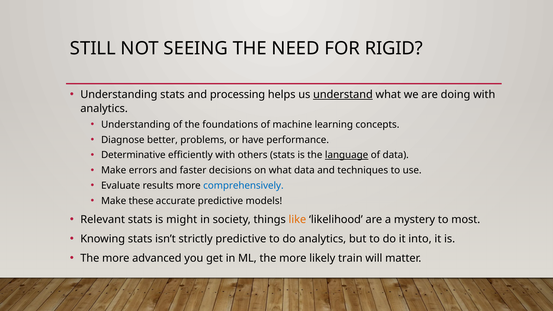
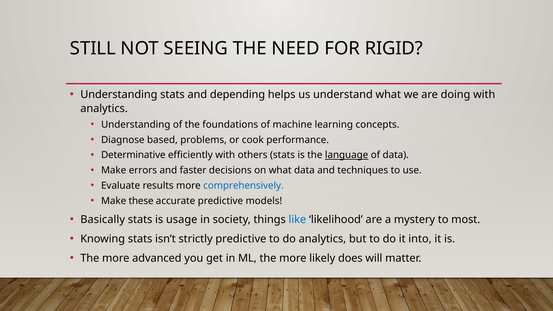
processing: processing -> depending (238, 95)
understand underline: present -> none (343, 95)
better: better -> based (162, 140)
have: have -> cook (253, 140)
Relevant: Relevant -> Basically (103, 220)
might: might -> usage (182, 220)
like colour: orange -> blue (297, 220)
train: train -> does (350, 258)
